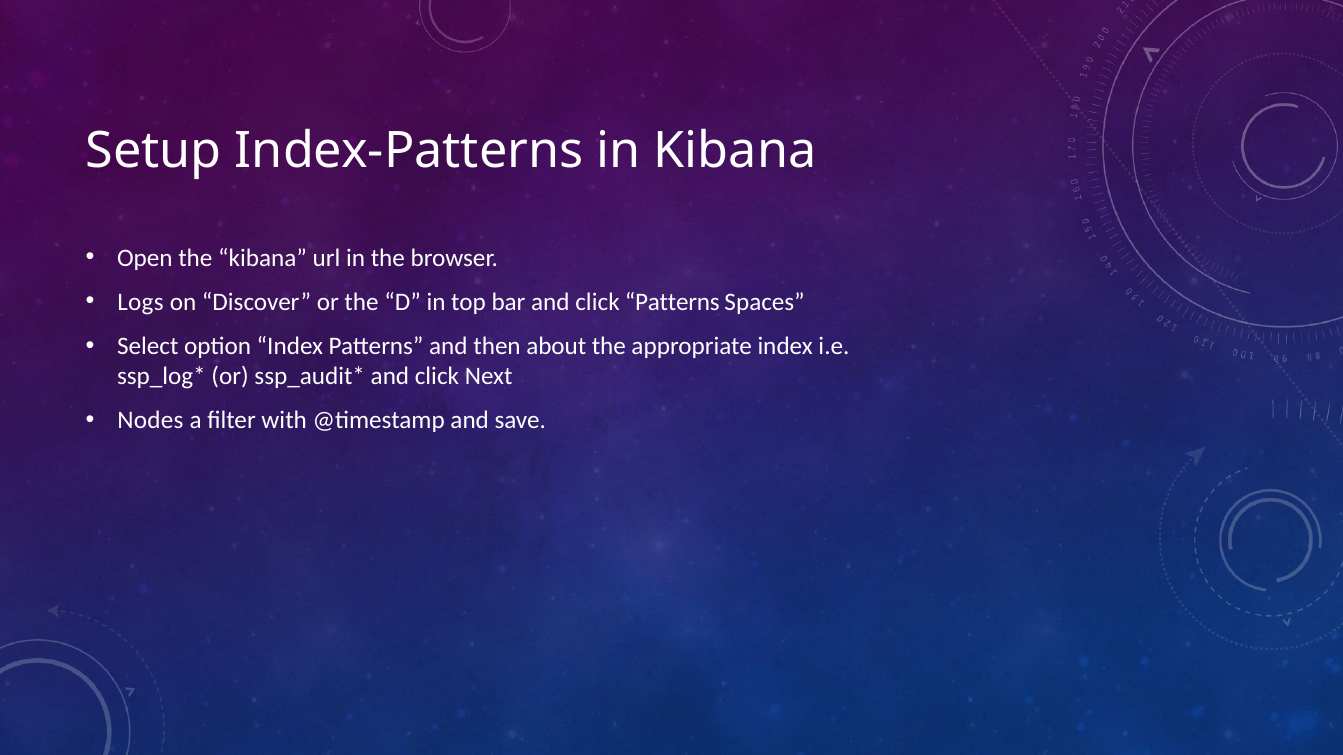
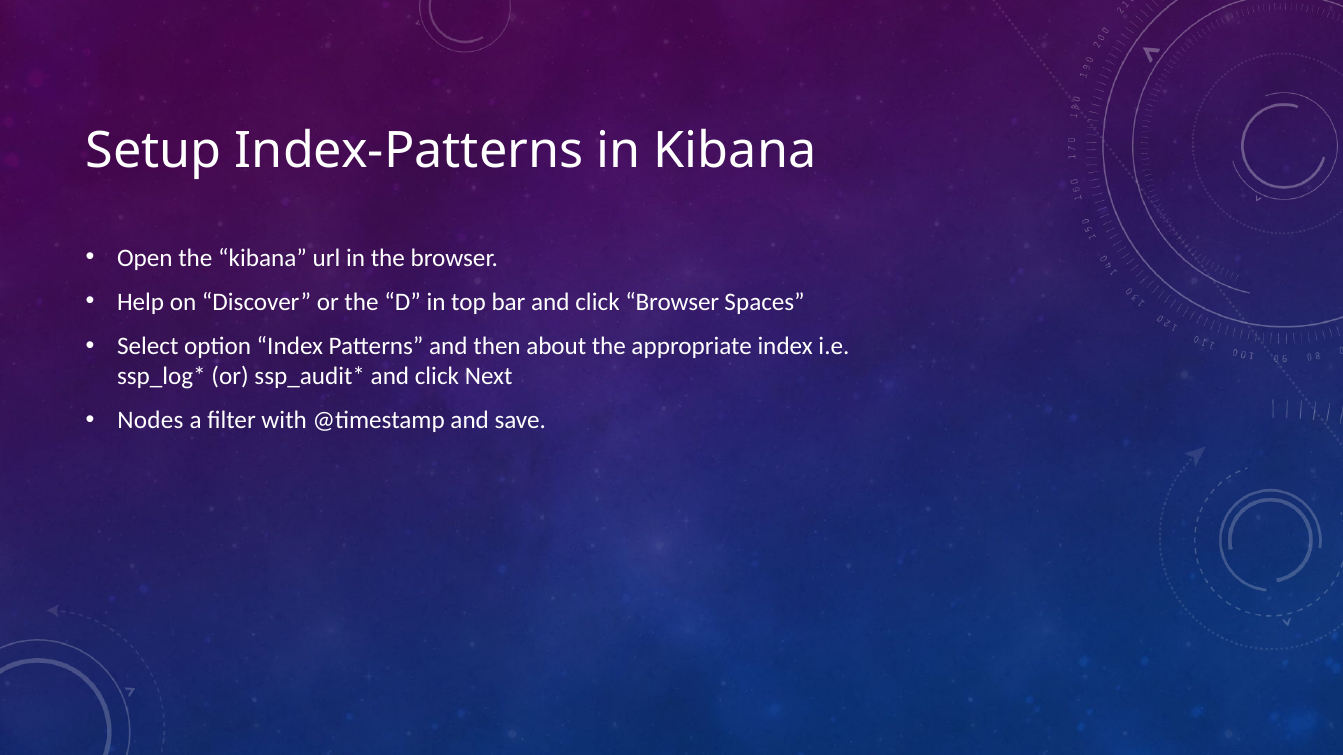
Logs: Logs -> Help (141, 302)
click Patterns: Patterns -> Browser (672, 302)
